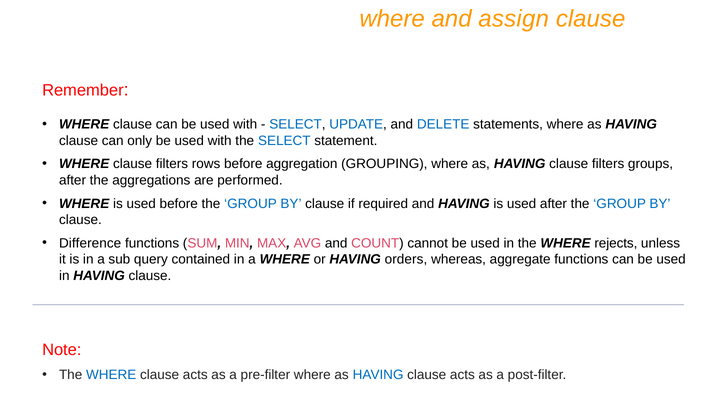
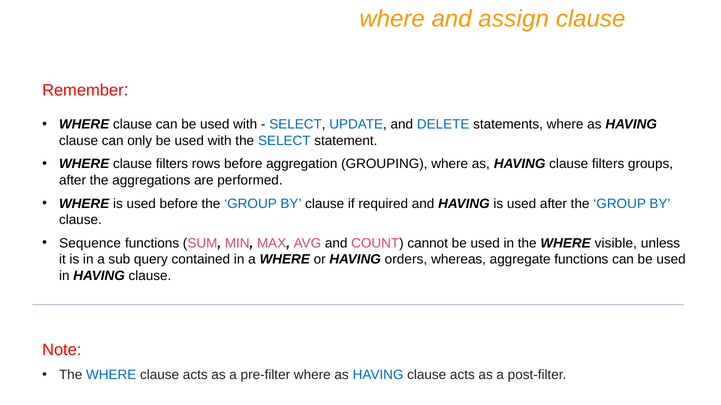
Difference: Difference -> Sequence (90, 243)
rejects: rejects -> visible (616, 243)
